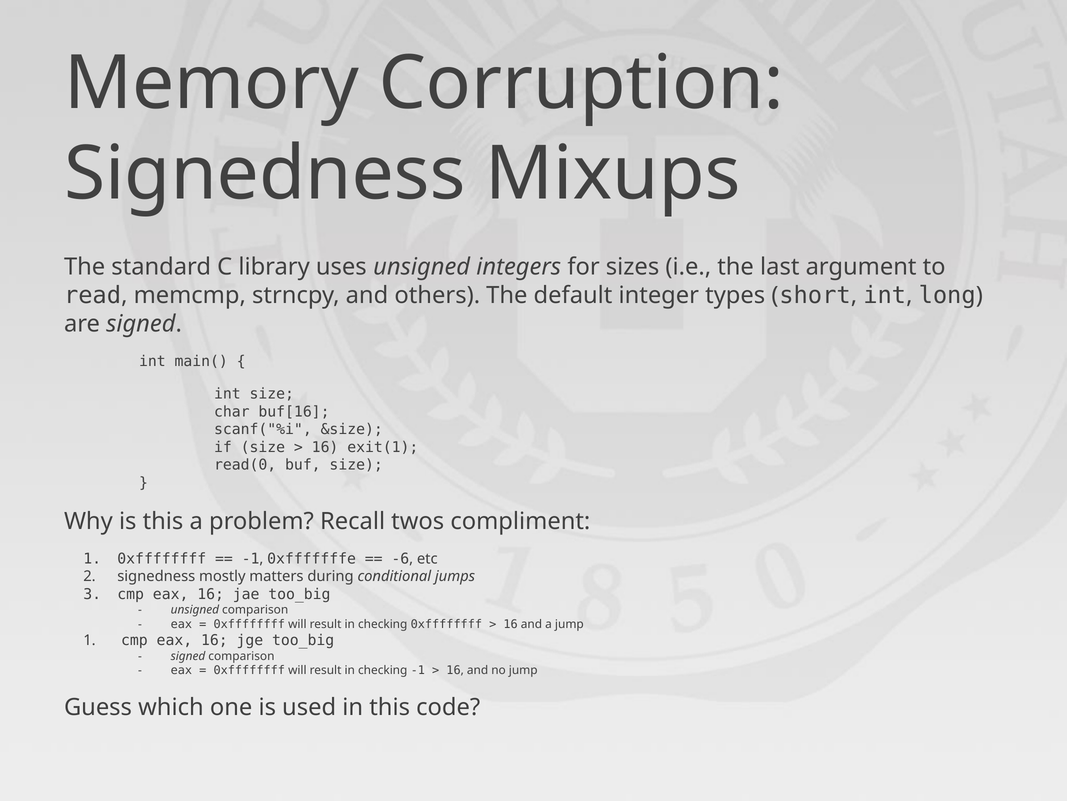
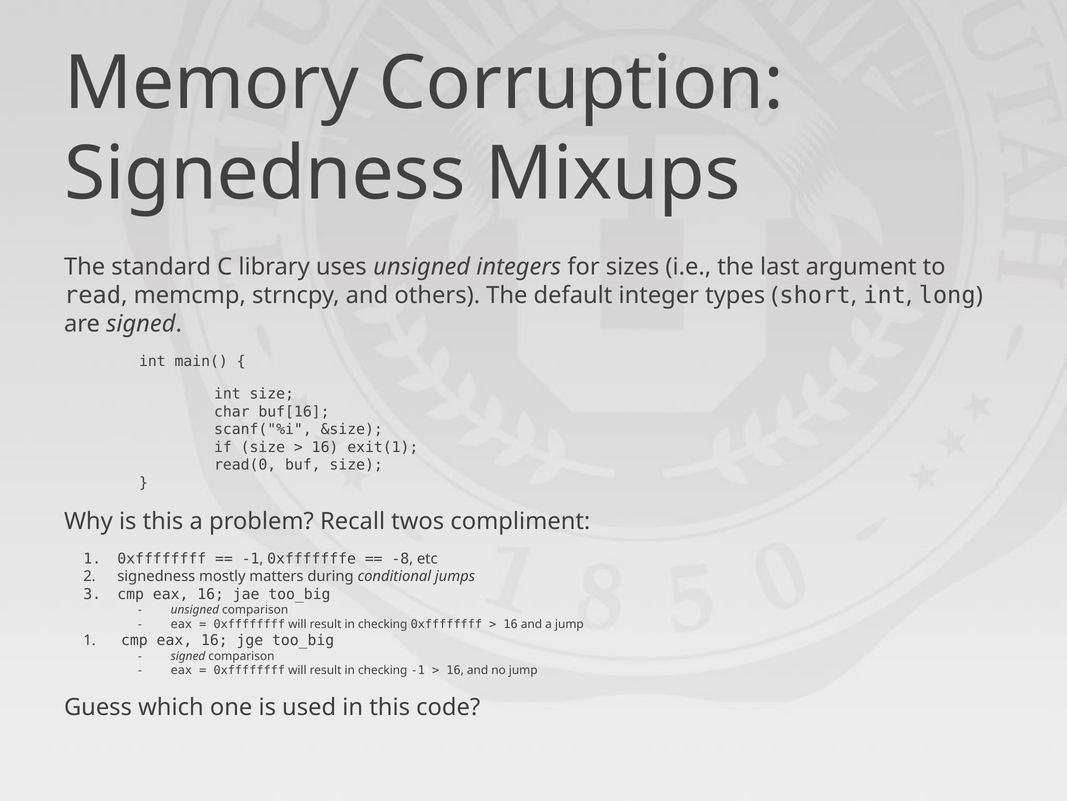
-6: -6 -> -8 (400, 558)
